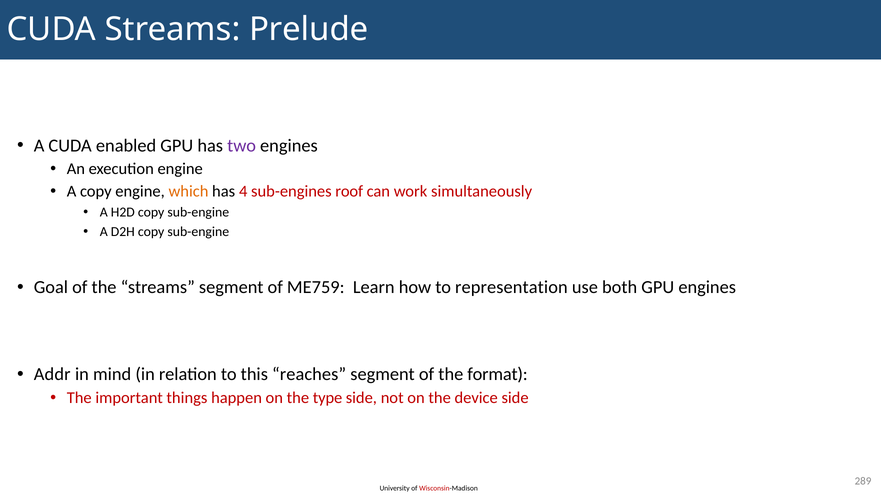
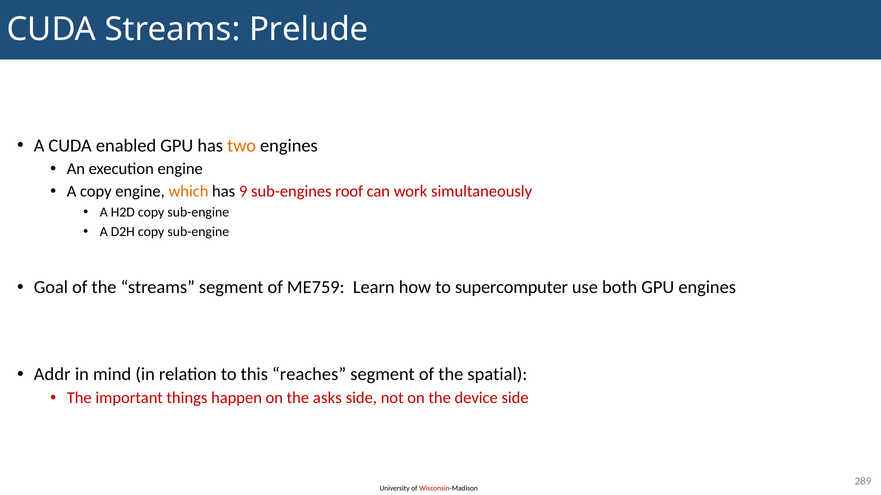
two colour: purple -> orange (242, 146)
4: 4 -> 9 (243, 192)
representation: representation -> supercomputer (512, 288)
format: format -> spatial (497, 375)
type: type -> asks (327, 398)
